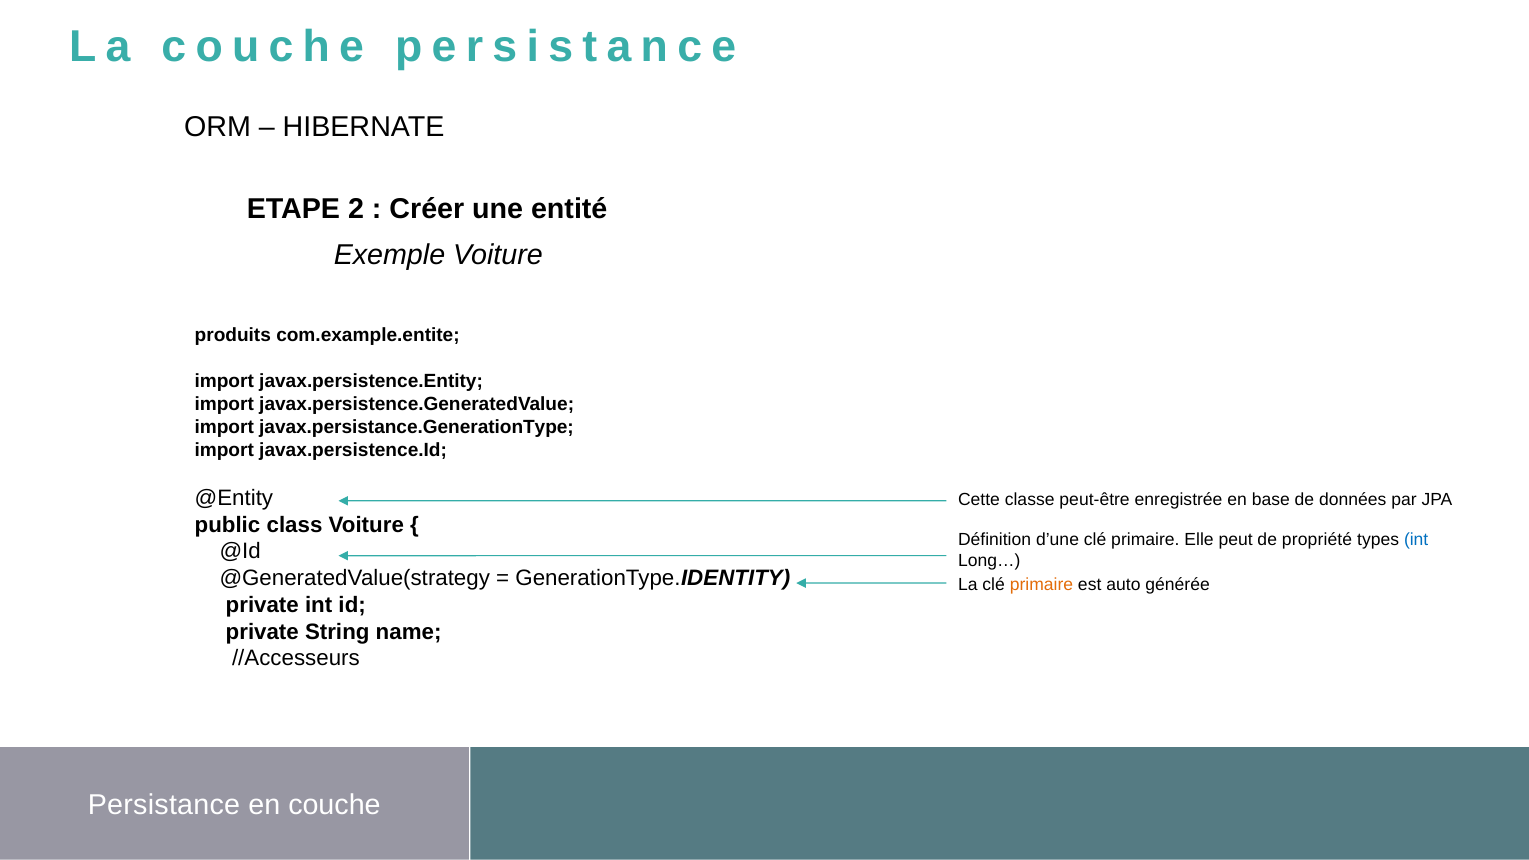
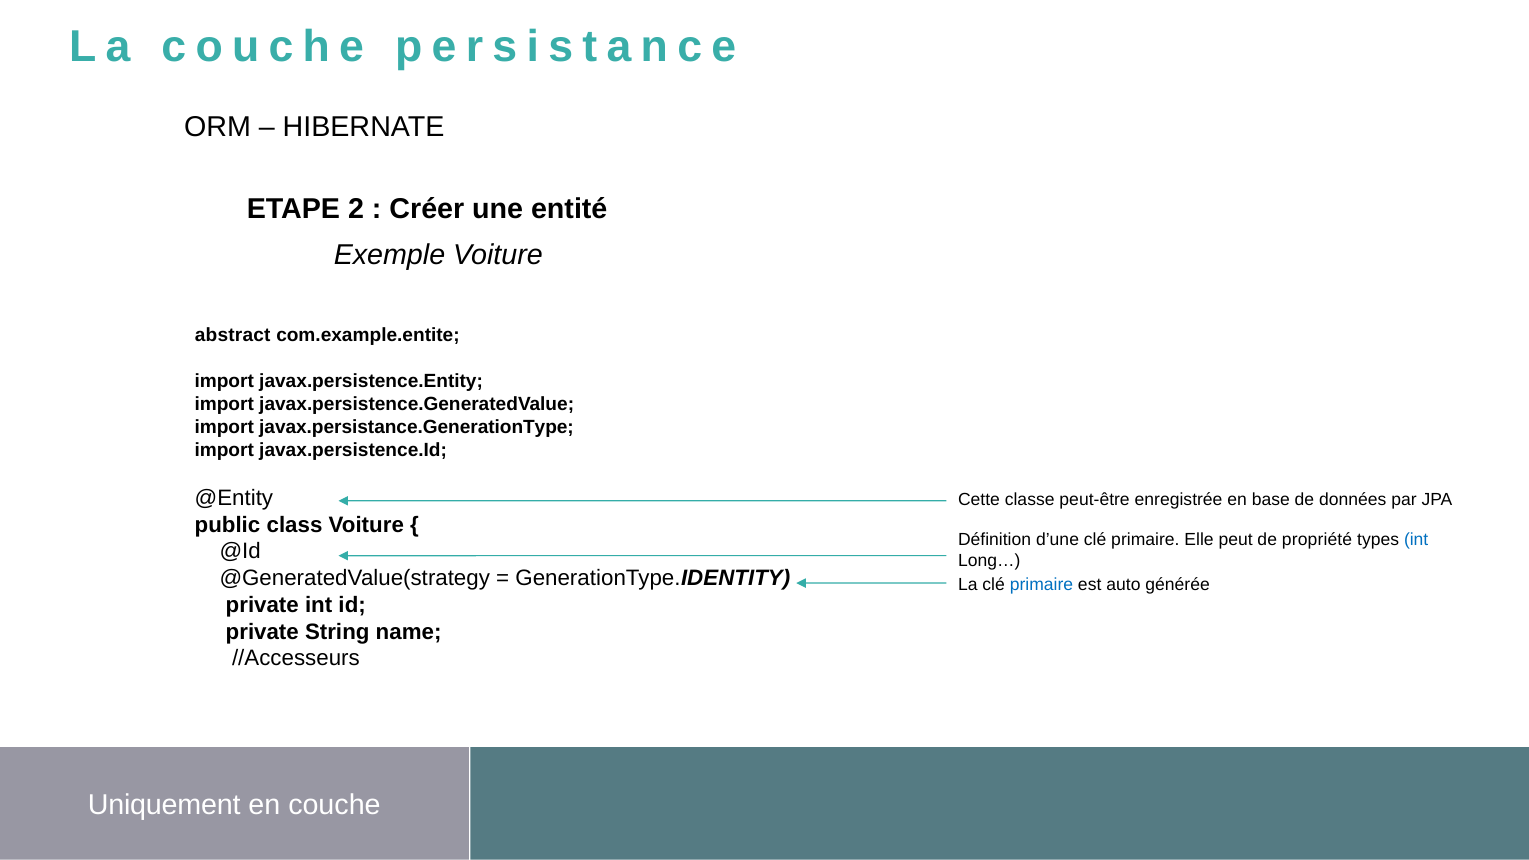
produits: produits -> abstract (233, 335)
primaire colour: orange -> blue (1041, 585)
Persistance: Persistance -> Uniquement (164, 805)
